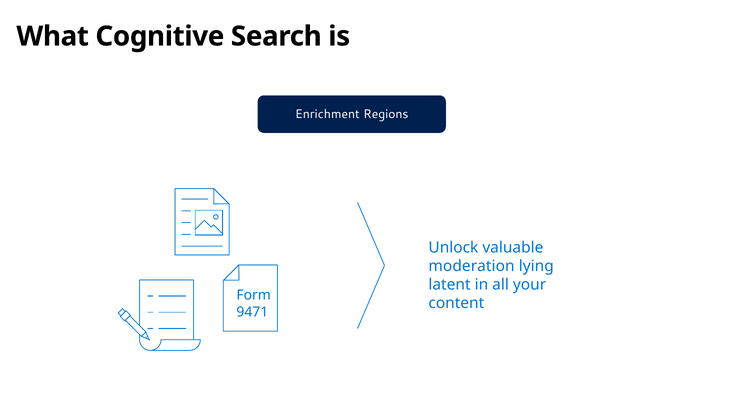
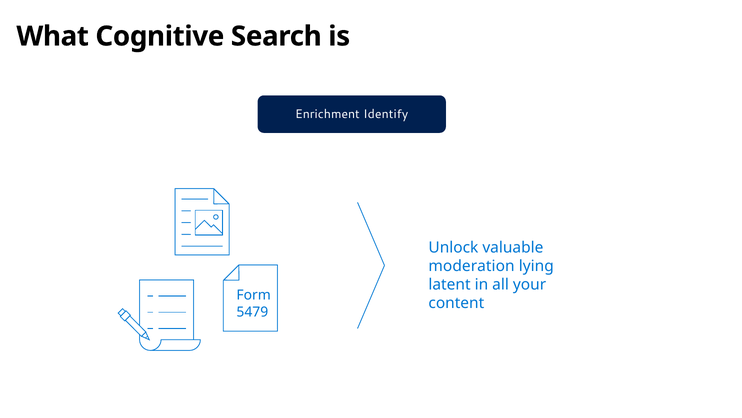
Regions: Regions -> Identify (386, 114)
9471: 9471 -> 5479 (252, 312)
